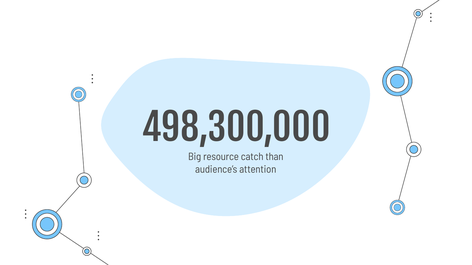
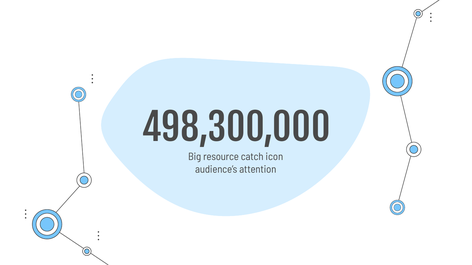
than: than -> icon (274, 157)
